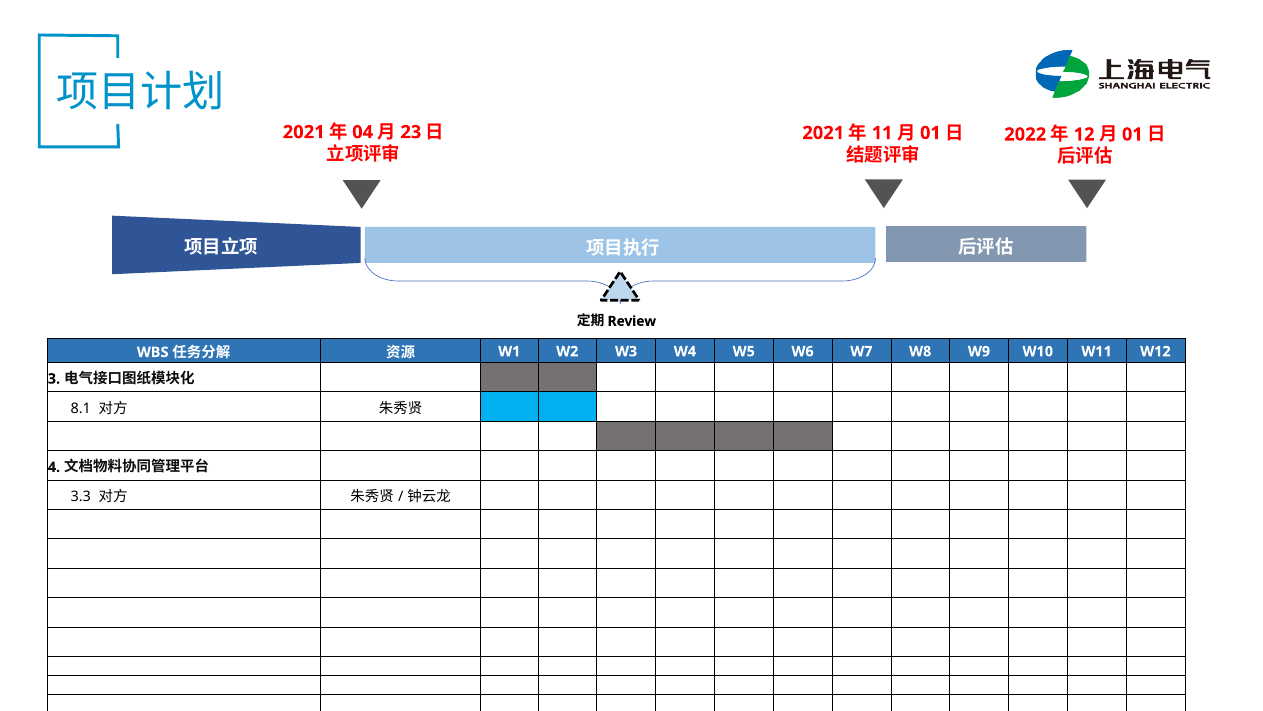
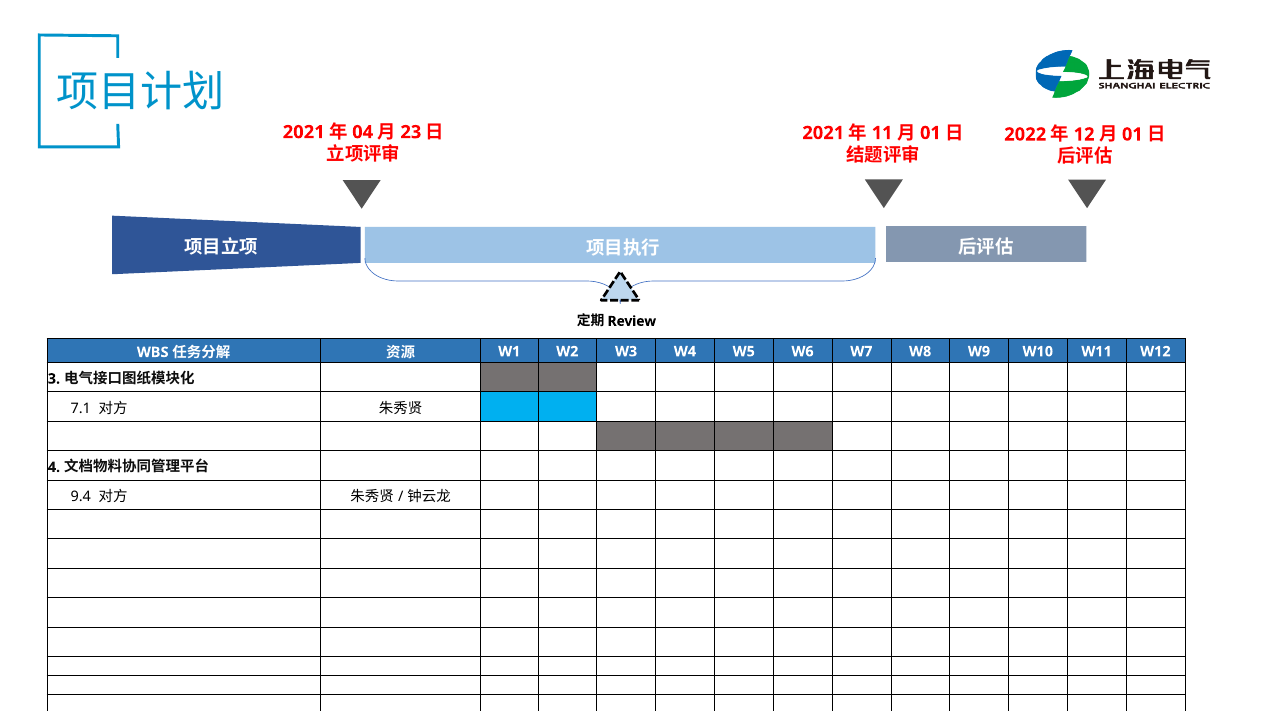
8.1: 8.1 -> 7.1 (81, 408)
3.3: 3.3 -> 9.4 (81, 496)
